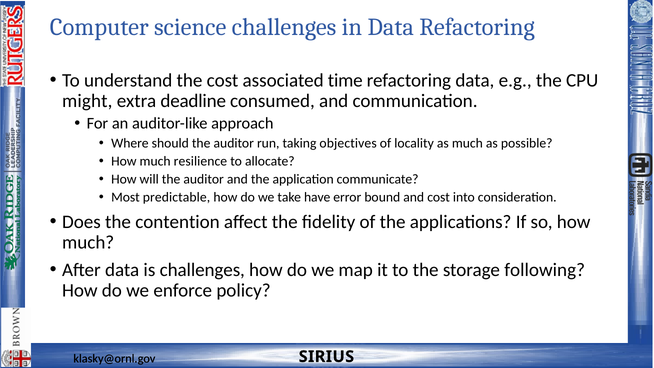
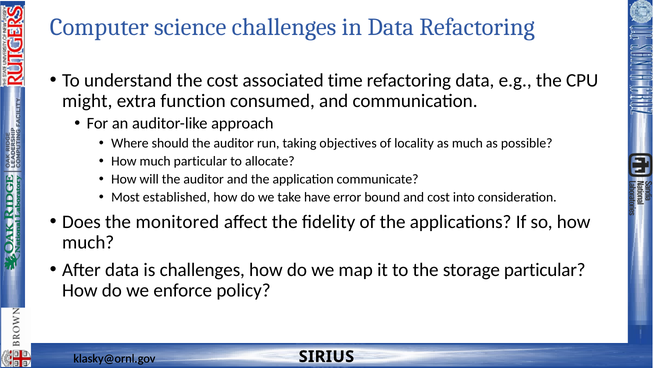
deadline: deadline -> function (193, 101)
much resilience: resilience -> particular (200, 161)
predictable: predictable -> established (176, 197)
contention: contention -> monitored (177, 222)
storage following: following -> particular (545, 270)
